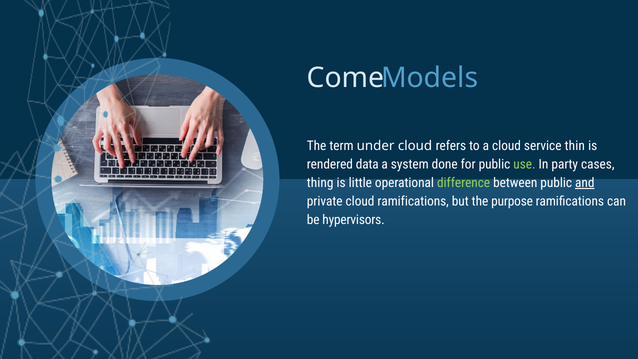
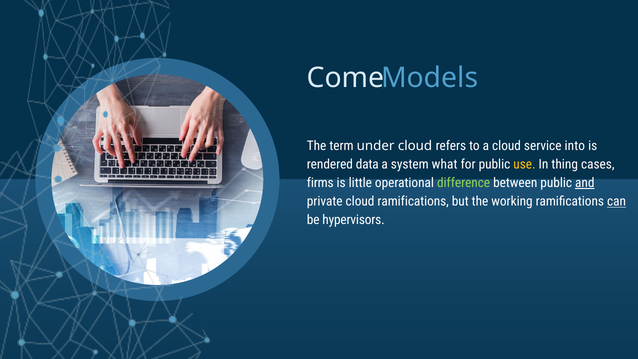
thin: thin -> into (575, 146)
done: done -> what (445, 164)
use colour: light green -> yellow (524, 164)
party: party -> thing (565, 164)
thing: thing -> firms (320, 183)
purpose: purpose -> working (512, 201)
can underline: none -> present (617, 201)
